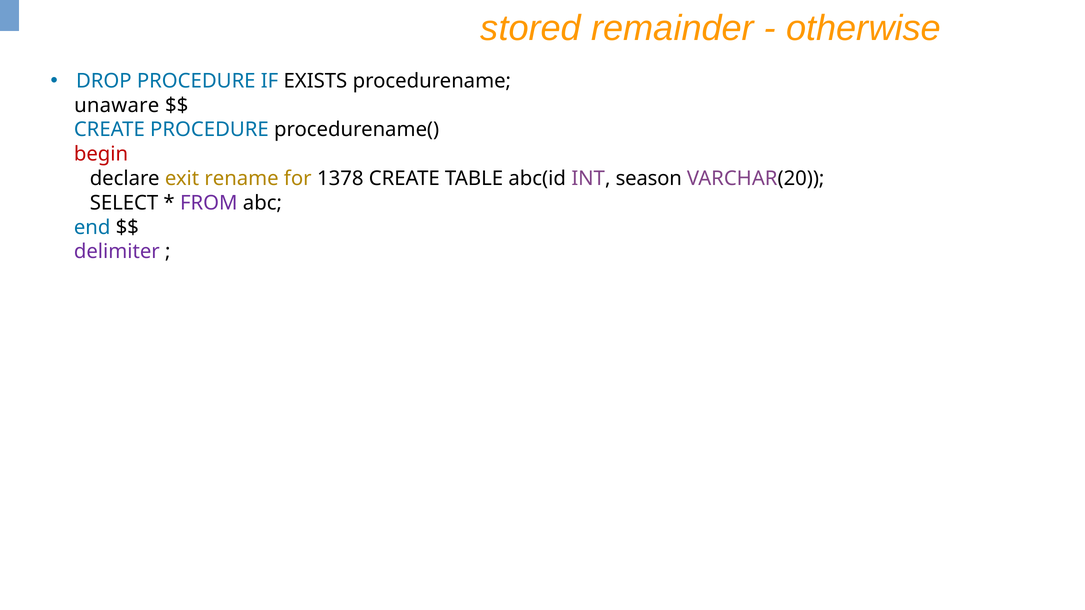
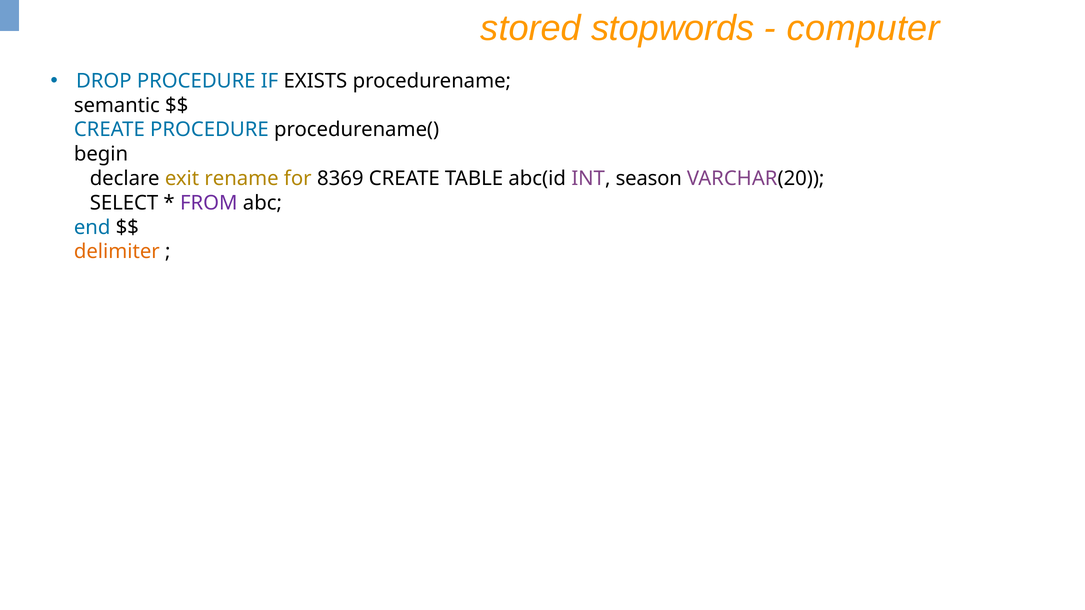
remainder: remainder -> stopwords (673, 28)
otherwise: otherwise -> computer (863, 28)
unaware: unaware -> semantic (117, 105)
begin colour: red -> black (101, 154)
1378: 1378 -> 8369 (340, 179)
delimiter colour: purple -> orange (117, 252)
